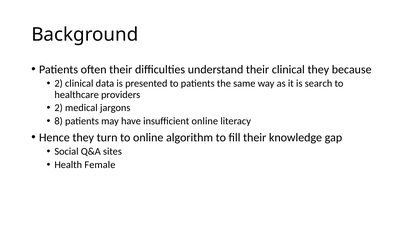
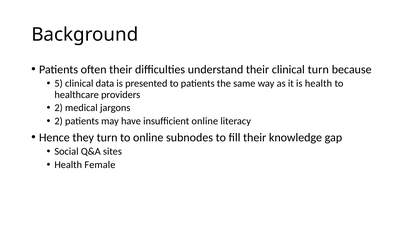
clinical they: they -> turn (318, 69)
2: 2 -> 5 (59, 84)
is search: search -> health (318, 84)
8: 8 -> 2 (59, 121)
algorithm: algorithm -> subnodes (190, 137)
